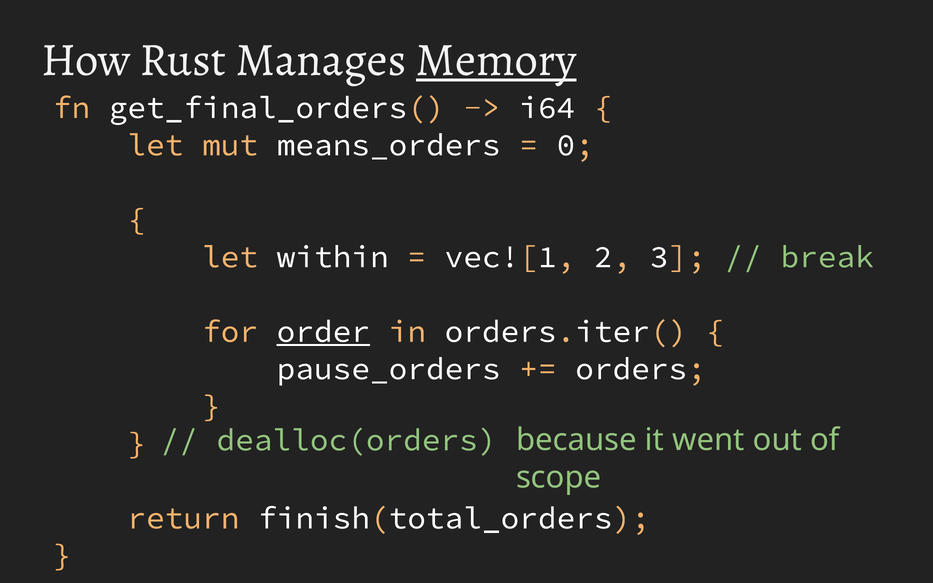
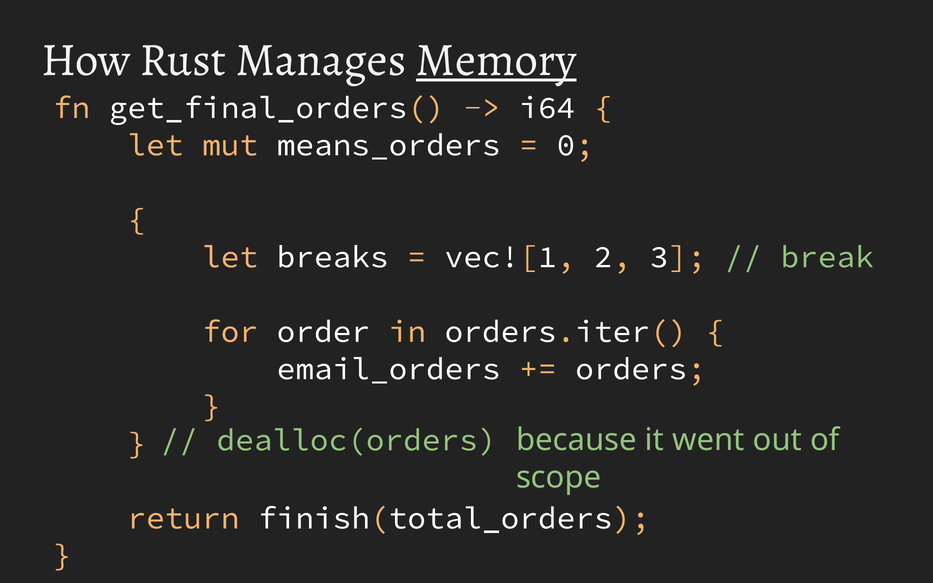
within: within -> breaks (333, 257)
order underline: present -> none (323, 332)
pause_orders: pause_orders -> email_orders (389, 369)
